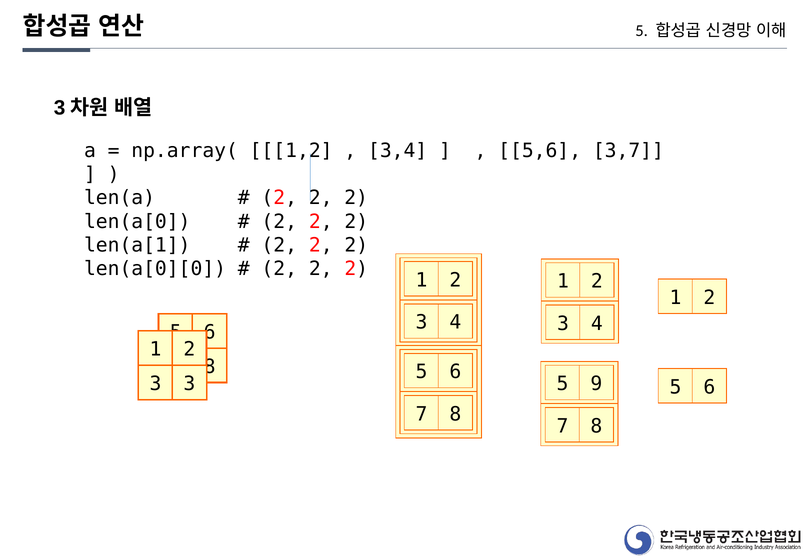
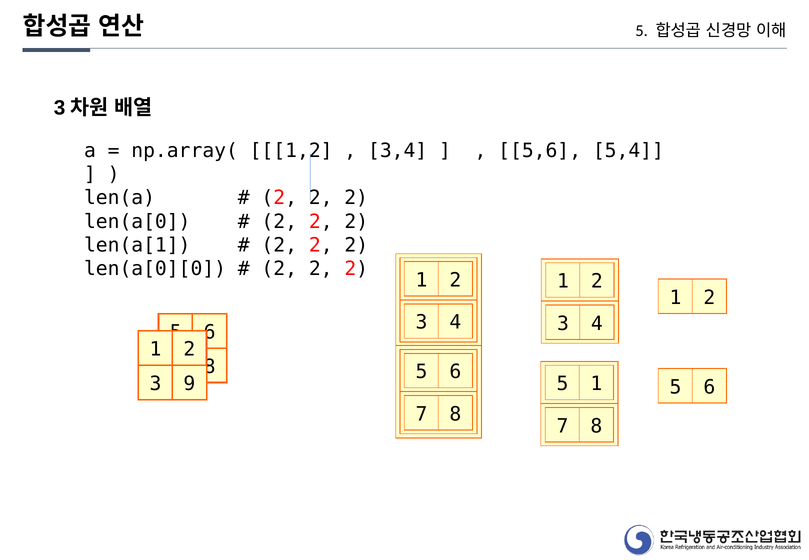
3,7: 3,7 -> 5,4 (628, 151)
3 3: 3 -> 9 (189, 384)
5 9: 9 -> 1 (596, 384)
